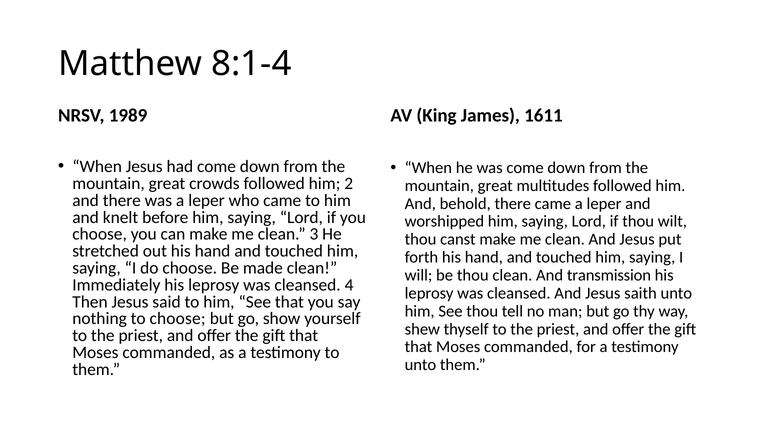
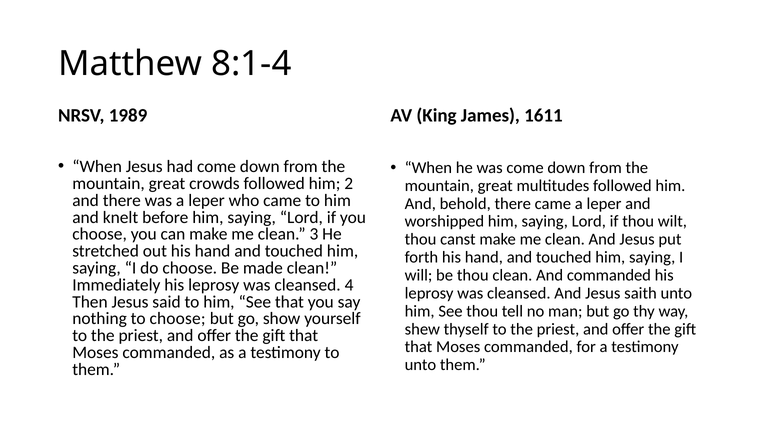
And transmission: transmission -> commanded (609, 276)
